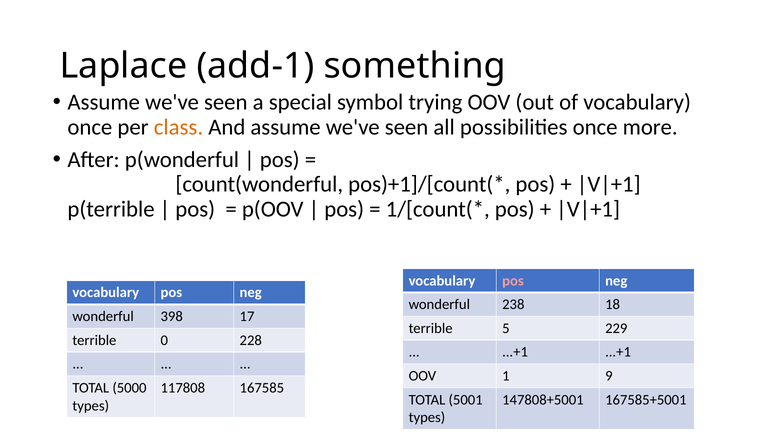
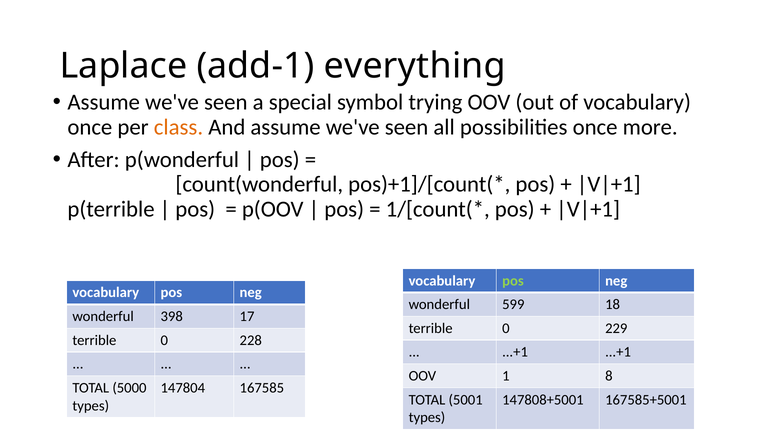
something: something -> everything (415, 66)
pos colour: pink -> light green (513, 281)
238: 238 -> 599 (513, 304)
5: 5 -> 0 (506, 328)
9: 9 -> 8 (609, 376)
117808: 117808 -> 147804 (183, 388)
